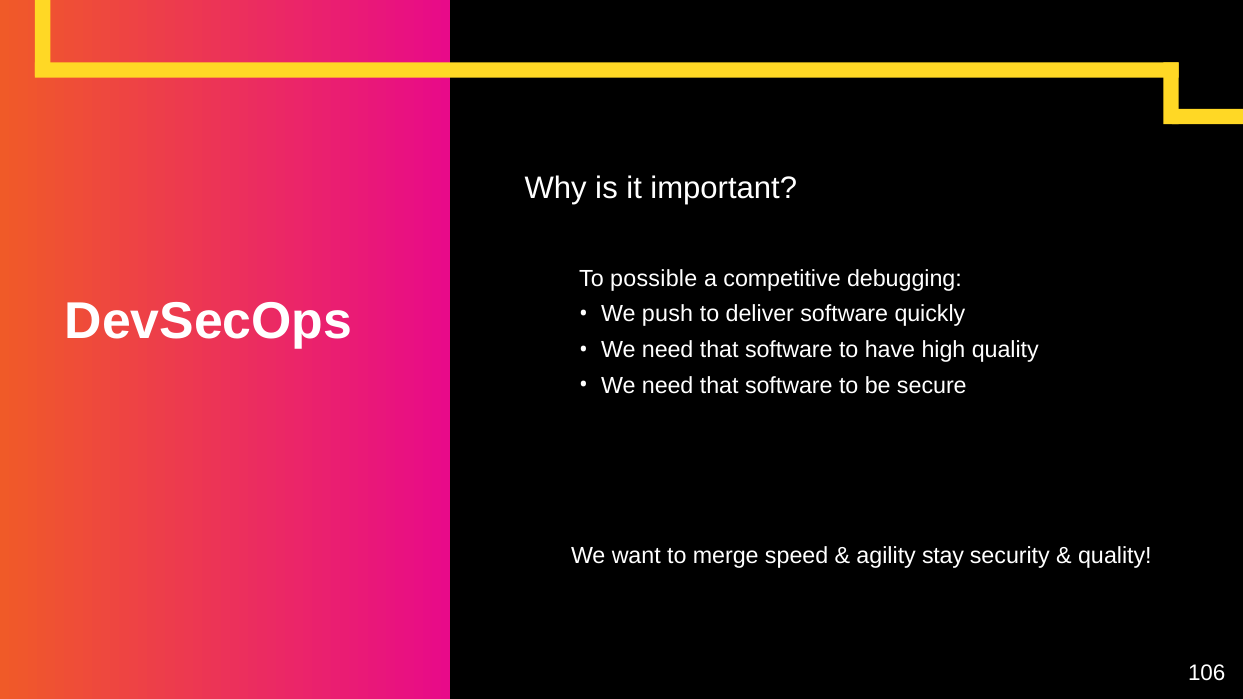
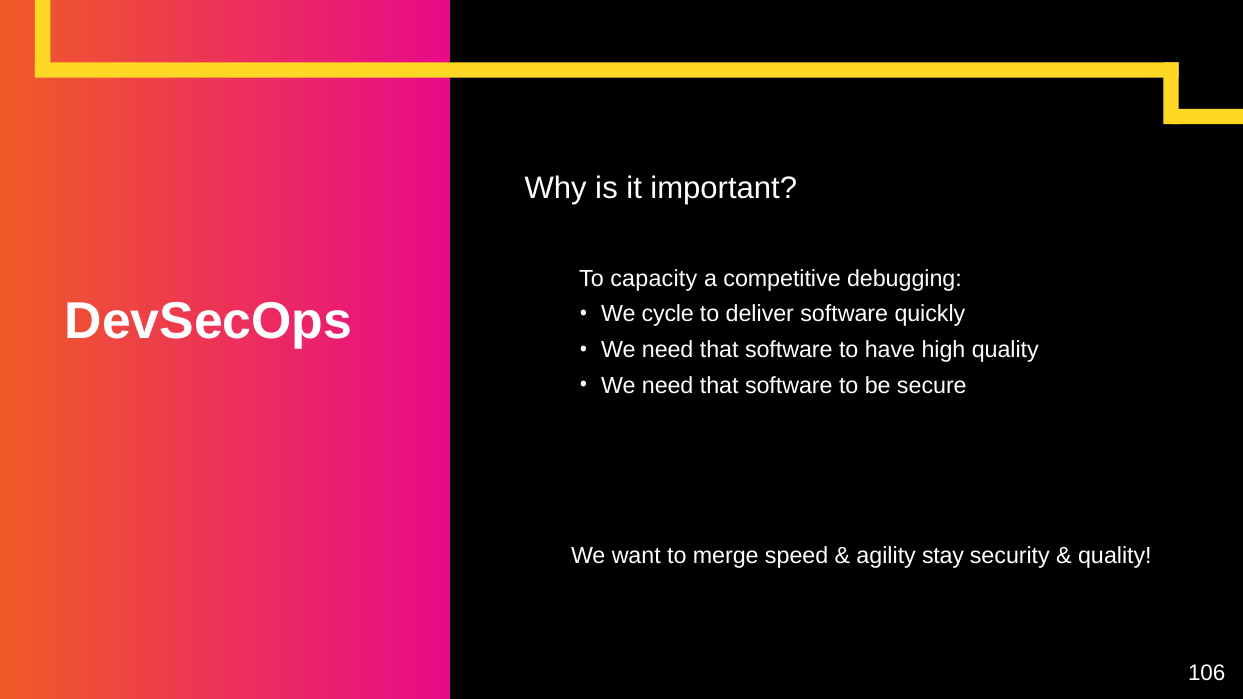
possible: possible -> capacity (654, 279)
push: push -> cycle (668, 314)
